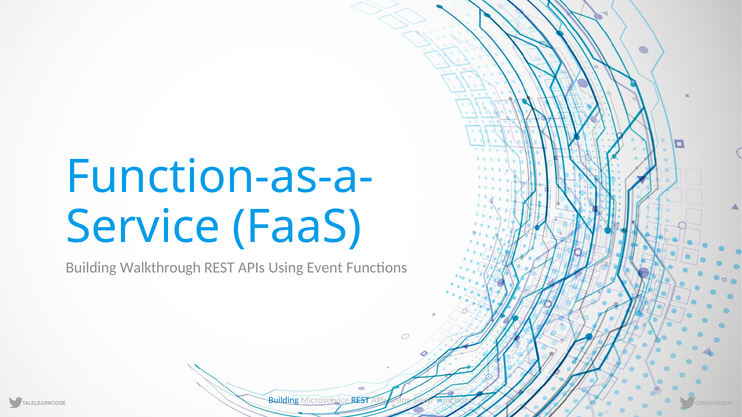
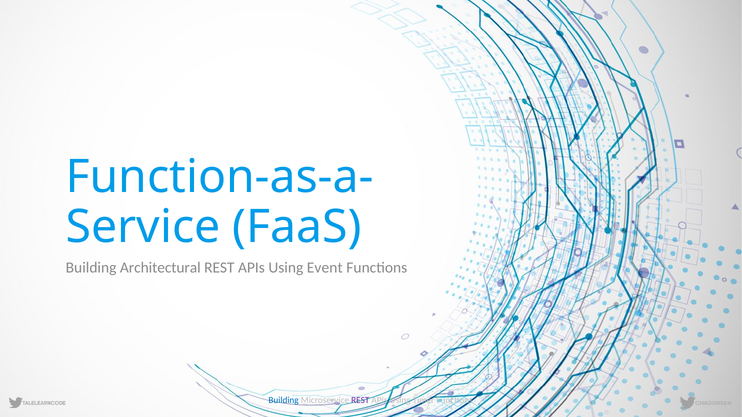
Walkthrough: Walkthrough -> Architectural (160, 268)
REST colour: blue -> purple (360, 401)
Sever: Sever -> Timer (423, 401)
